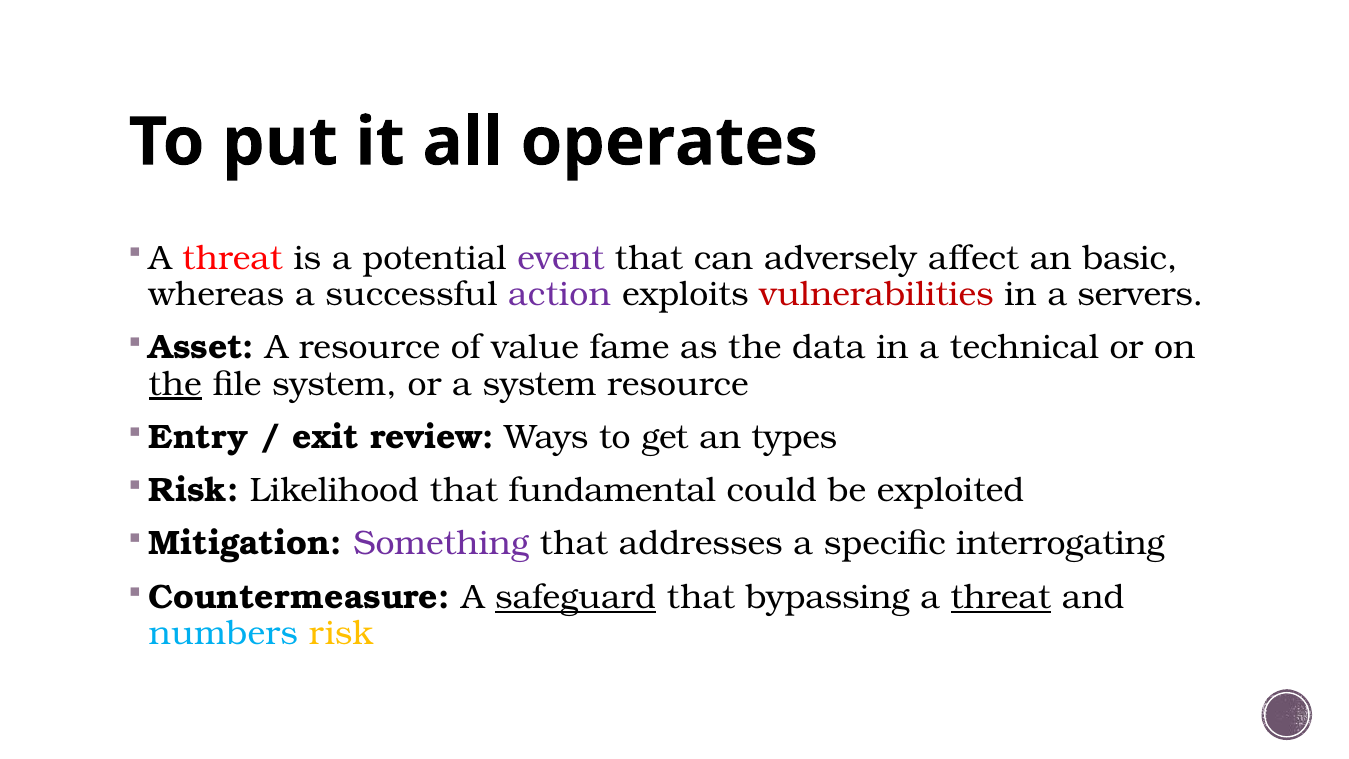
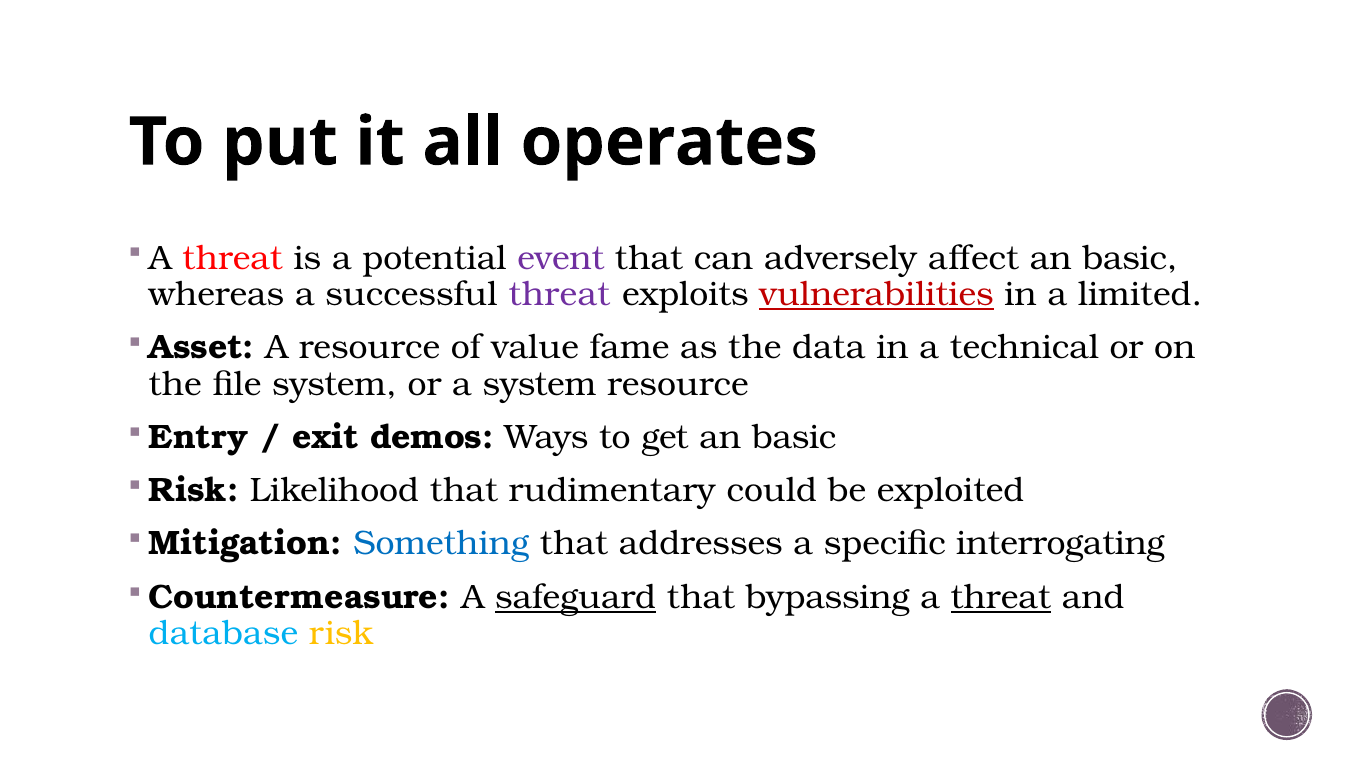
successful action: action -> threat (559, 294)
vulnerabilities underline: none -> present (877, 294)
servers: servers -> limited (1140, 294)
the underline: present -> none (175, 384)
review: review -> demos (432, 437)
get an types: types -> basic (794, 437)
fundamental: fundamental -> rudimentary (612, 490)
Something colour: purple -> blue (441, 544)
numbers: numbers -> database (223, 633)
